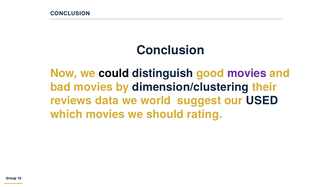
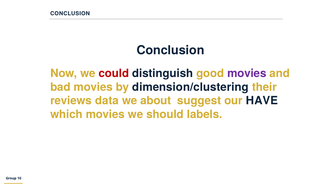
could colour: black -> red (114, 73)
world: world -> about (156, 101)
USED: USED -> HAVE (262, 101)
rating: rating -> labels (205, 114)
